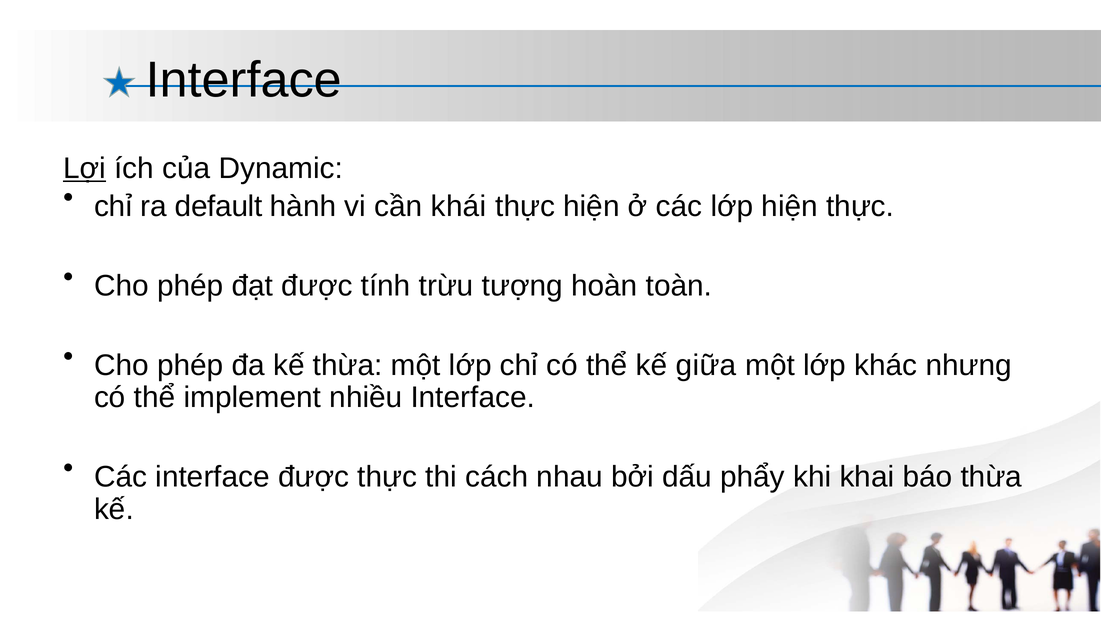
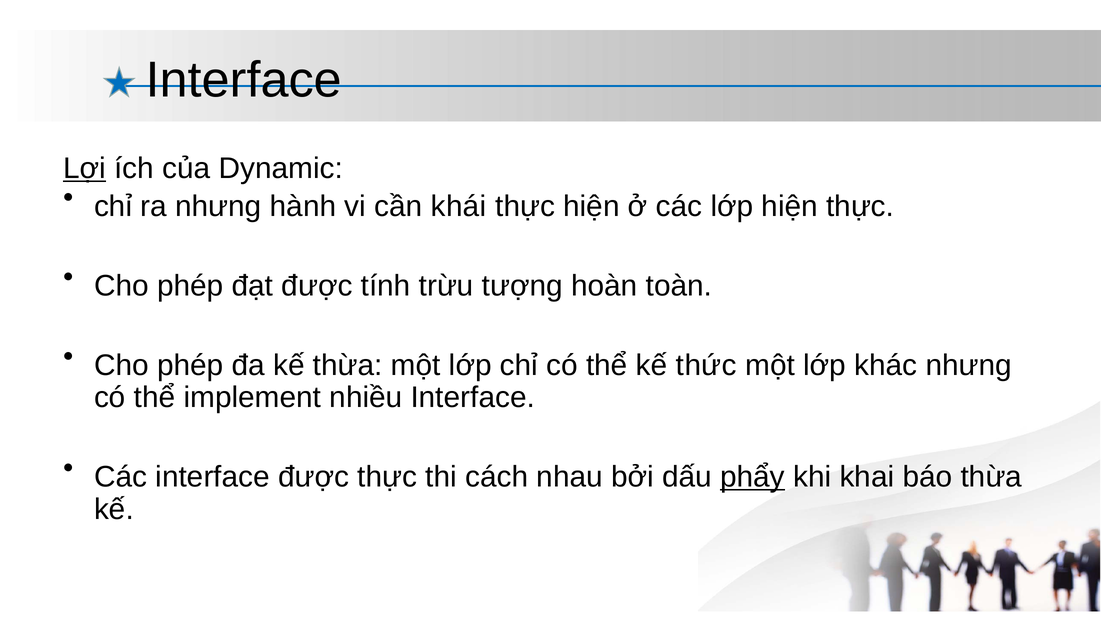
ra default: default -> nhưng (218, 207)
giữa: giữa -> thức (706, 366)
phẩy underline: none -> present (753, 477)
